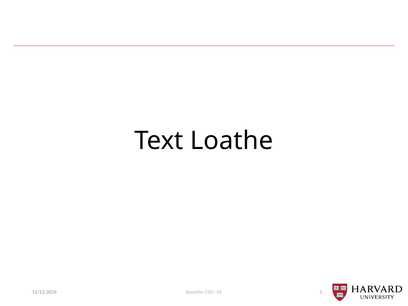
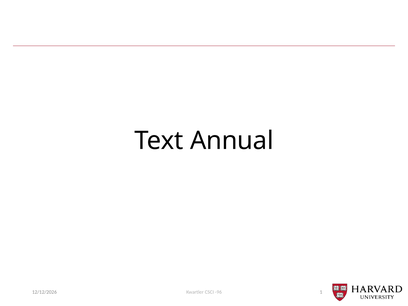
Loathe: Loathe -> Annual (232, 141)
